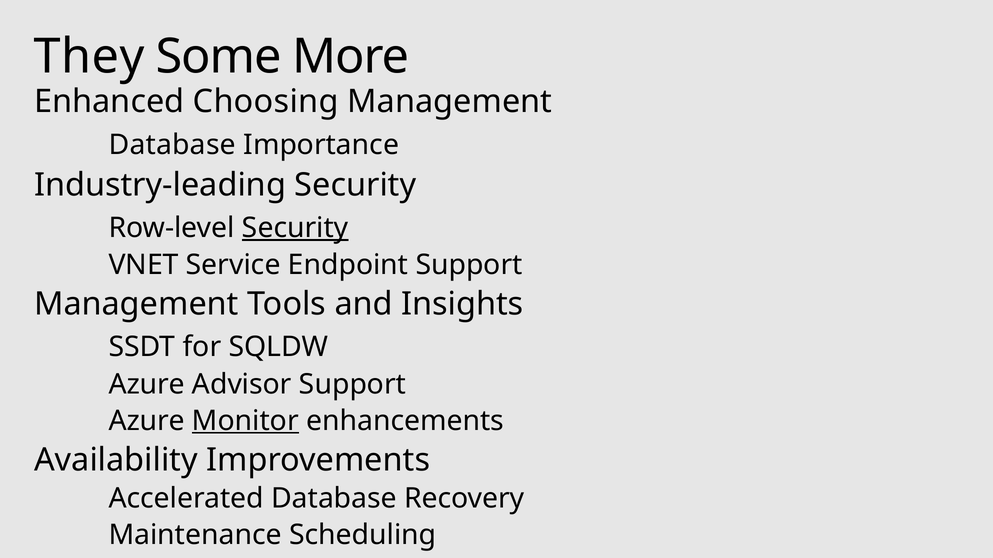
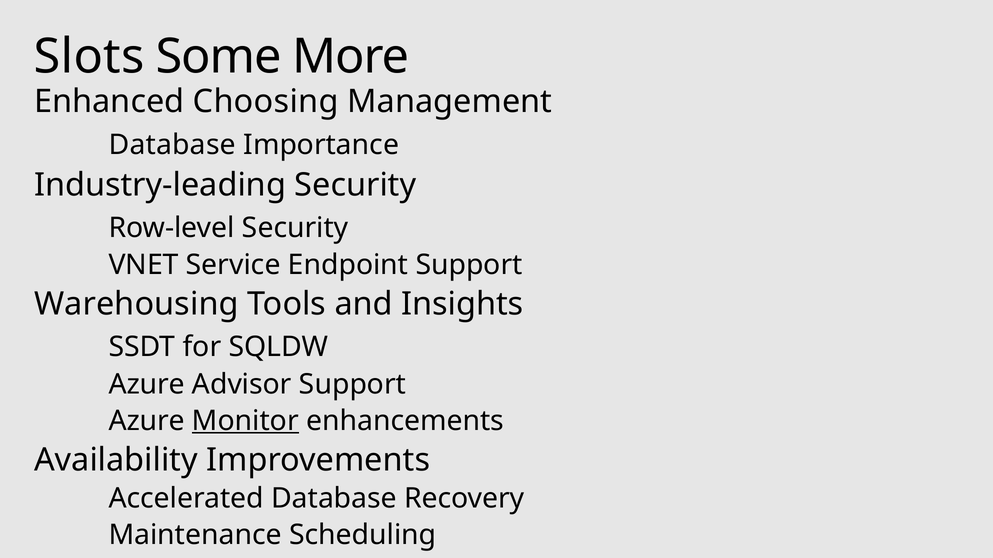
They: They -> Slots (89, 57)
Security underline: present -> none (295, 228)
Management: Management -> Warehousing (136, 305)
